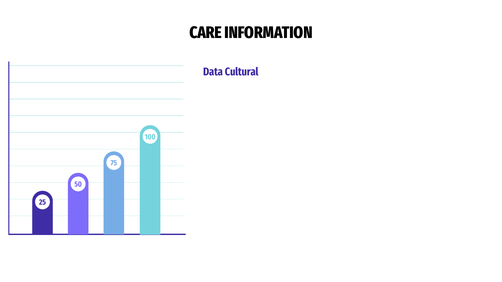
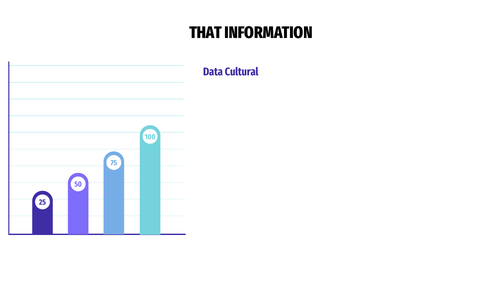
CARE: CARE -> THAT (206, 33)
